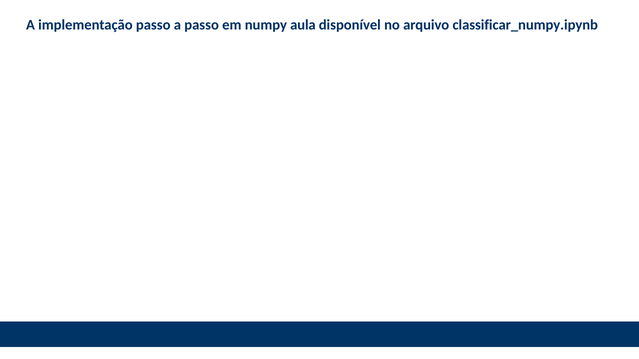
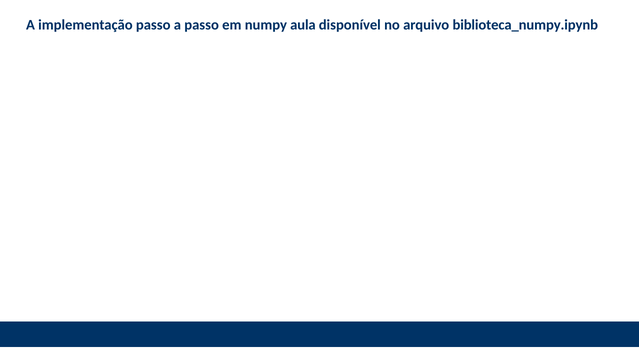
classificar_numpy.ipynb: classificar_numpy.ipynb -> biblioteca_numpy.ipynb (525, 25)
